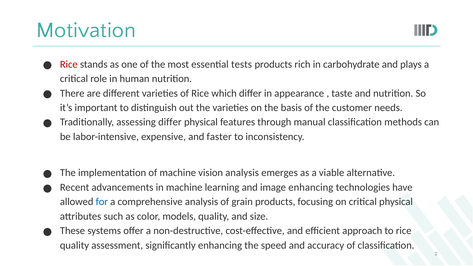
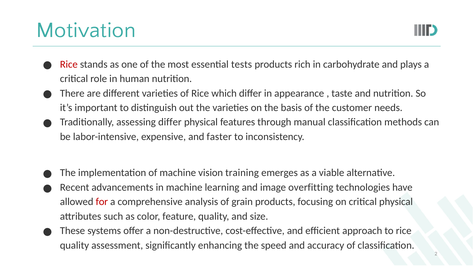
vision analysis: analysis -> training (242, 173)
image enhancing: enhancing -> overfitting (311, 187)
for colour: blue -> red (102, 202)
models: models -> feature (179, 216)
